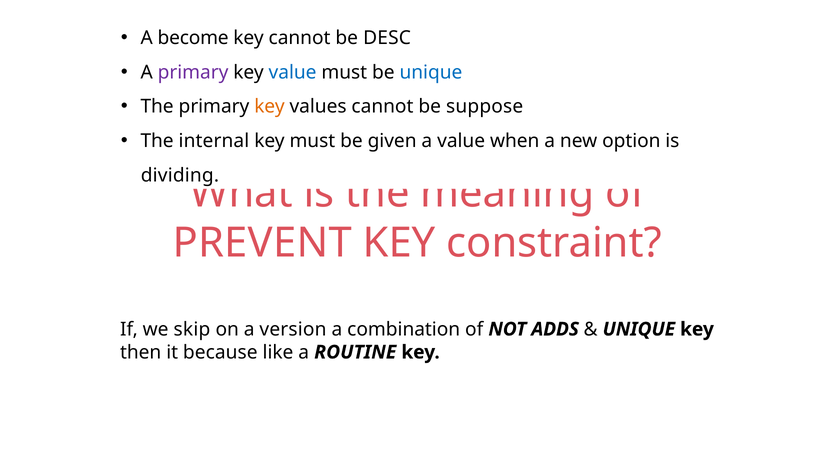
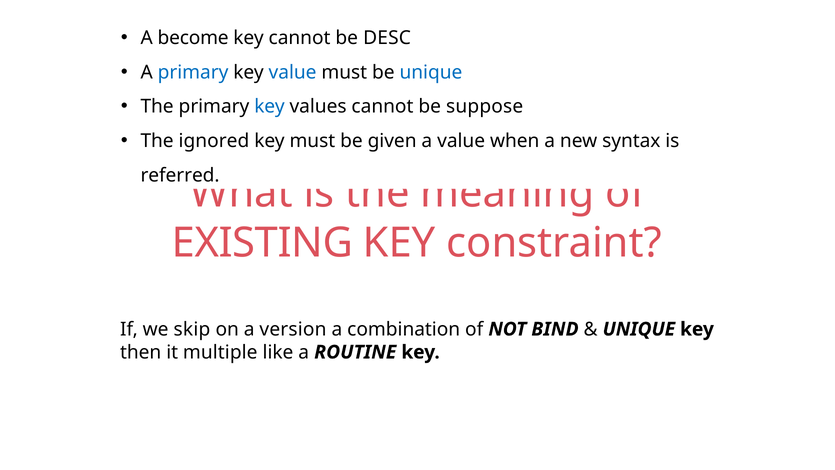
primary colour: purple -> blue (193, 72)
key colour: orange -> blue (270, 107)
internal: internal -> ignored (214, 141)
option: option -> syntax (631, 141)
dividing: dividing -> referred (180, 175)
PREVENT: PREVENT -> EXISTING (262, 243)
ADDS: ADDS -> BIND (555, 329)
because: because -> multiple (220, 352)
